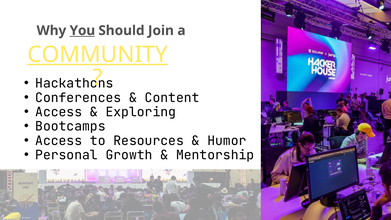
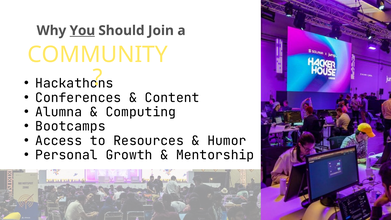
COMMUNITY underline: present -> none (98, 55)
Access: Access -> Alumna (59, 112)
Exploring: Exploring -> Computing (141, 112)
